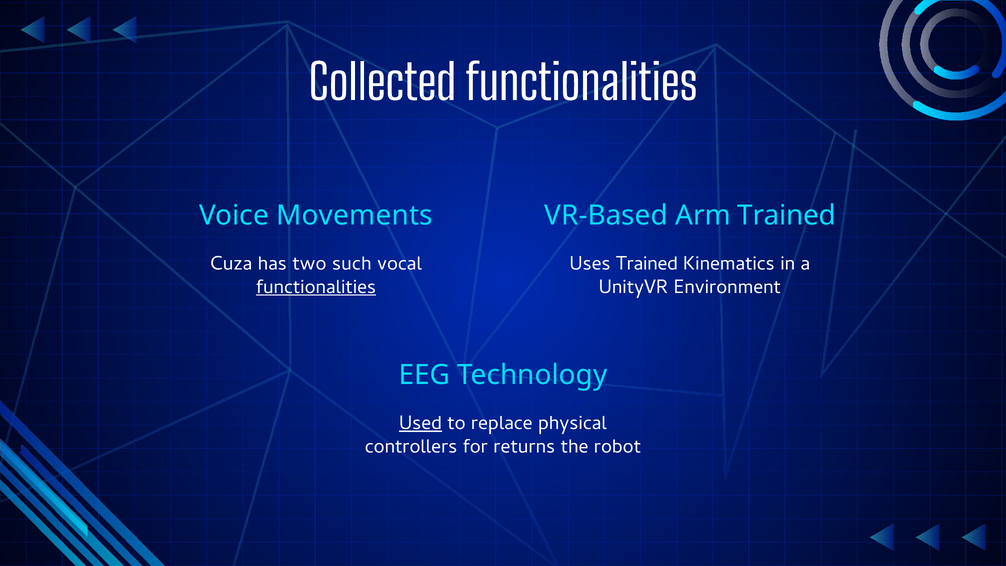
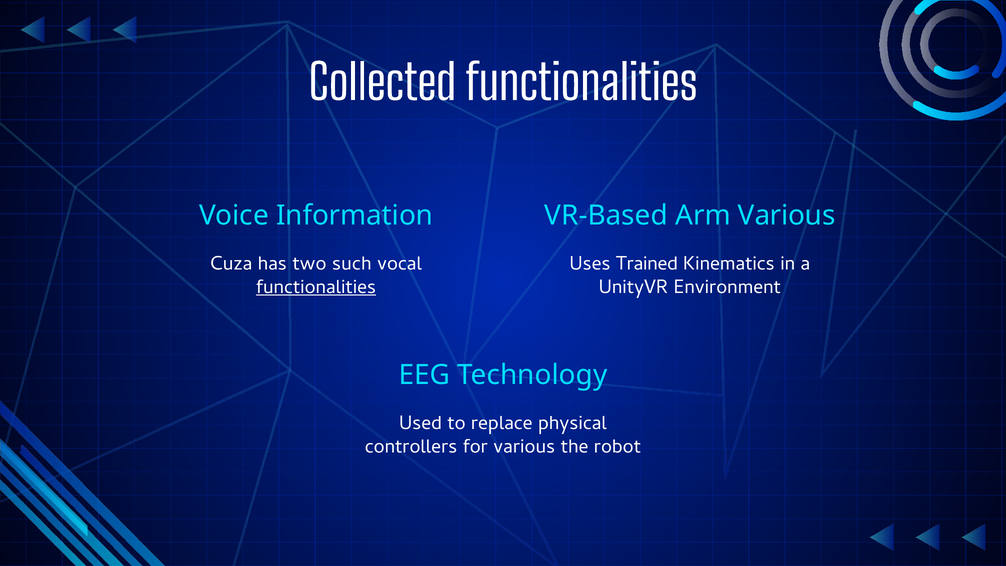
Movements: Movements -> Information (355, 215)
Arm Trained: Trained -> Various (787, 215)
Used underline: present -> none (421, 423)
for returns: returns -> various (524, 446)
